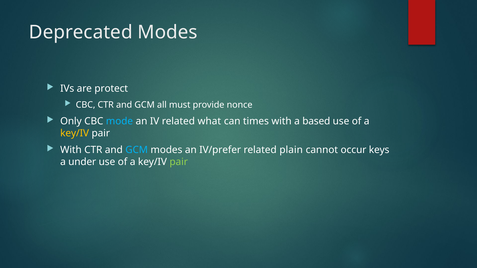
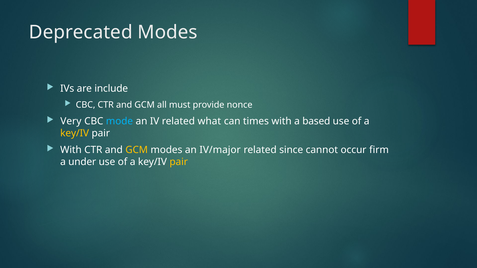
protect: protect -> include (111, 89)
Only: Only -> Very (71, 121)
GCM colour: light blue -> yellow (137, 150)
IV/prefer: IV/prefer -> IV/major (220, 150)
plain: plain -> since (291, 150)
keys: keys -> firm (379, 150)
pair colour: light green -> yellow (179, 162)
